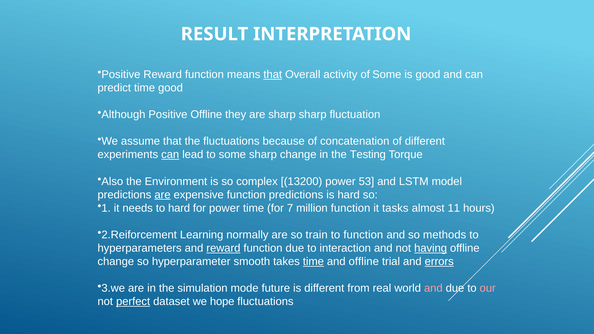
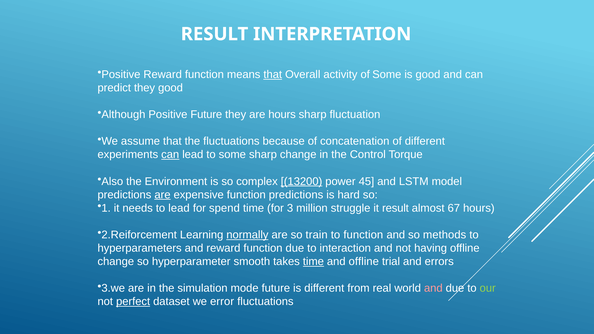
predict time: time -> they (145, 88)
Positive Offline: Offline -> Future (206, 115)
are sharp: sharp -> hours (282, 115)
Testing: Testing -> Control (368, 155)
13200 underline: none -> present (302, 181)
53: 53 -> 45 (366, 181)
to hard: hard -> lead (179, 208)
for power: power -> spend (224, 208)
7: 7 -> 3 (290, 208)
million function: function -> struggle (351, 208)
it tasks: tasks -> result (395, 208)
11: 11 -> 67 (454, 208)
normally underline: none -> present (247, 235)
reward underline: present -> none (223, 248)
having underline: present -> none (431, 248)
errors underline: present -> none (439, 262)
our colour: pink -> light green (488, 288)
hope: hope -> error (222, 302)
